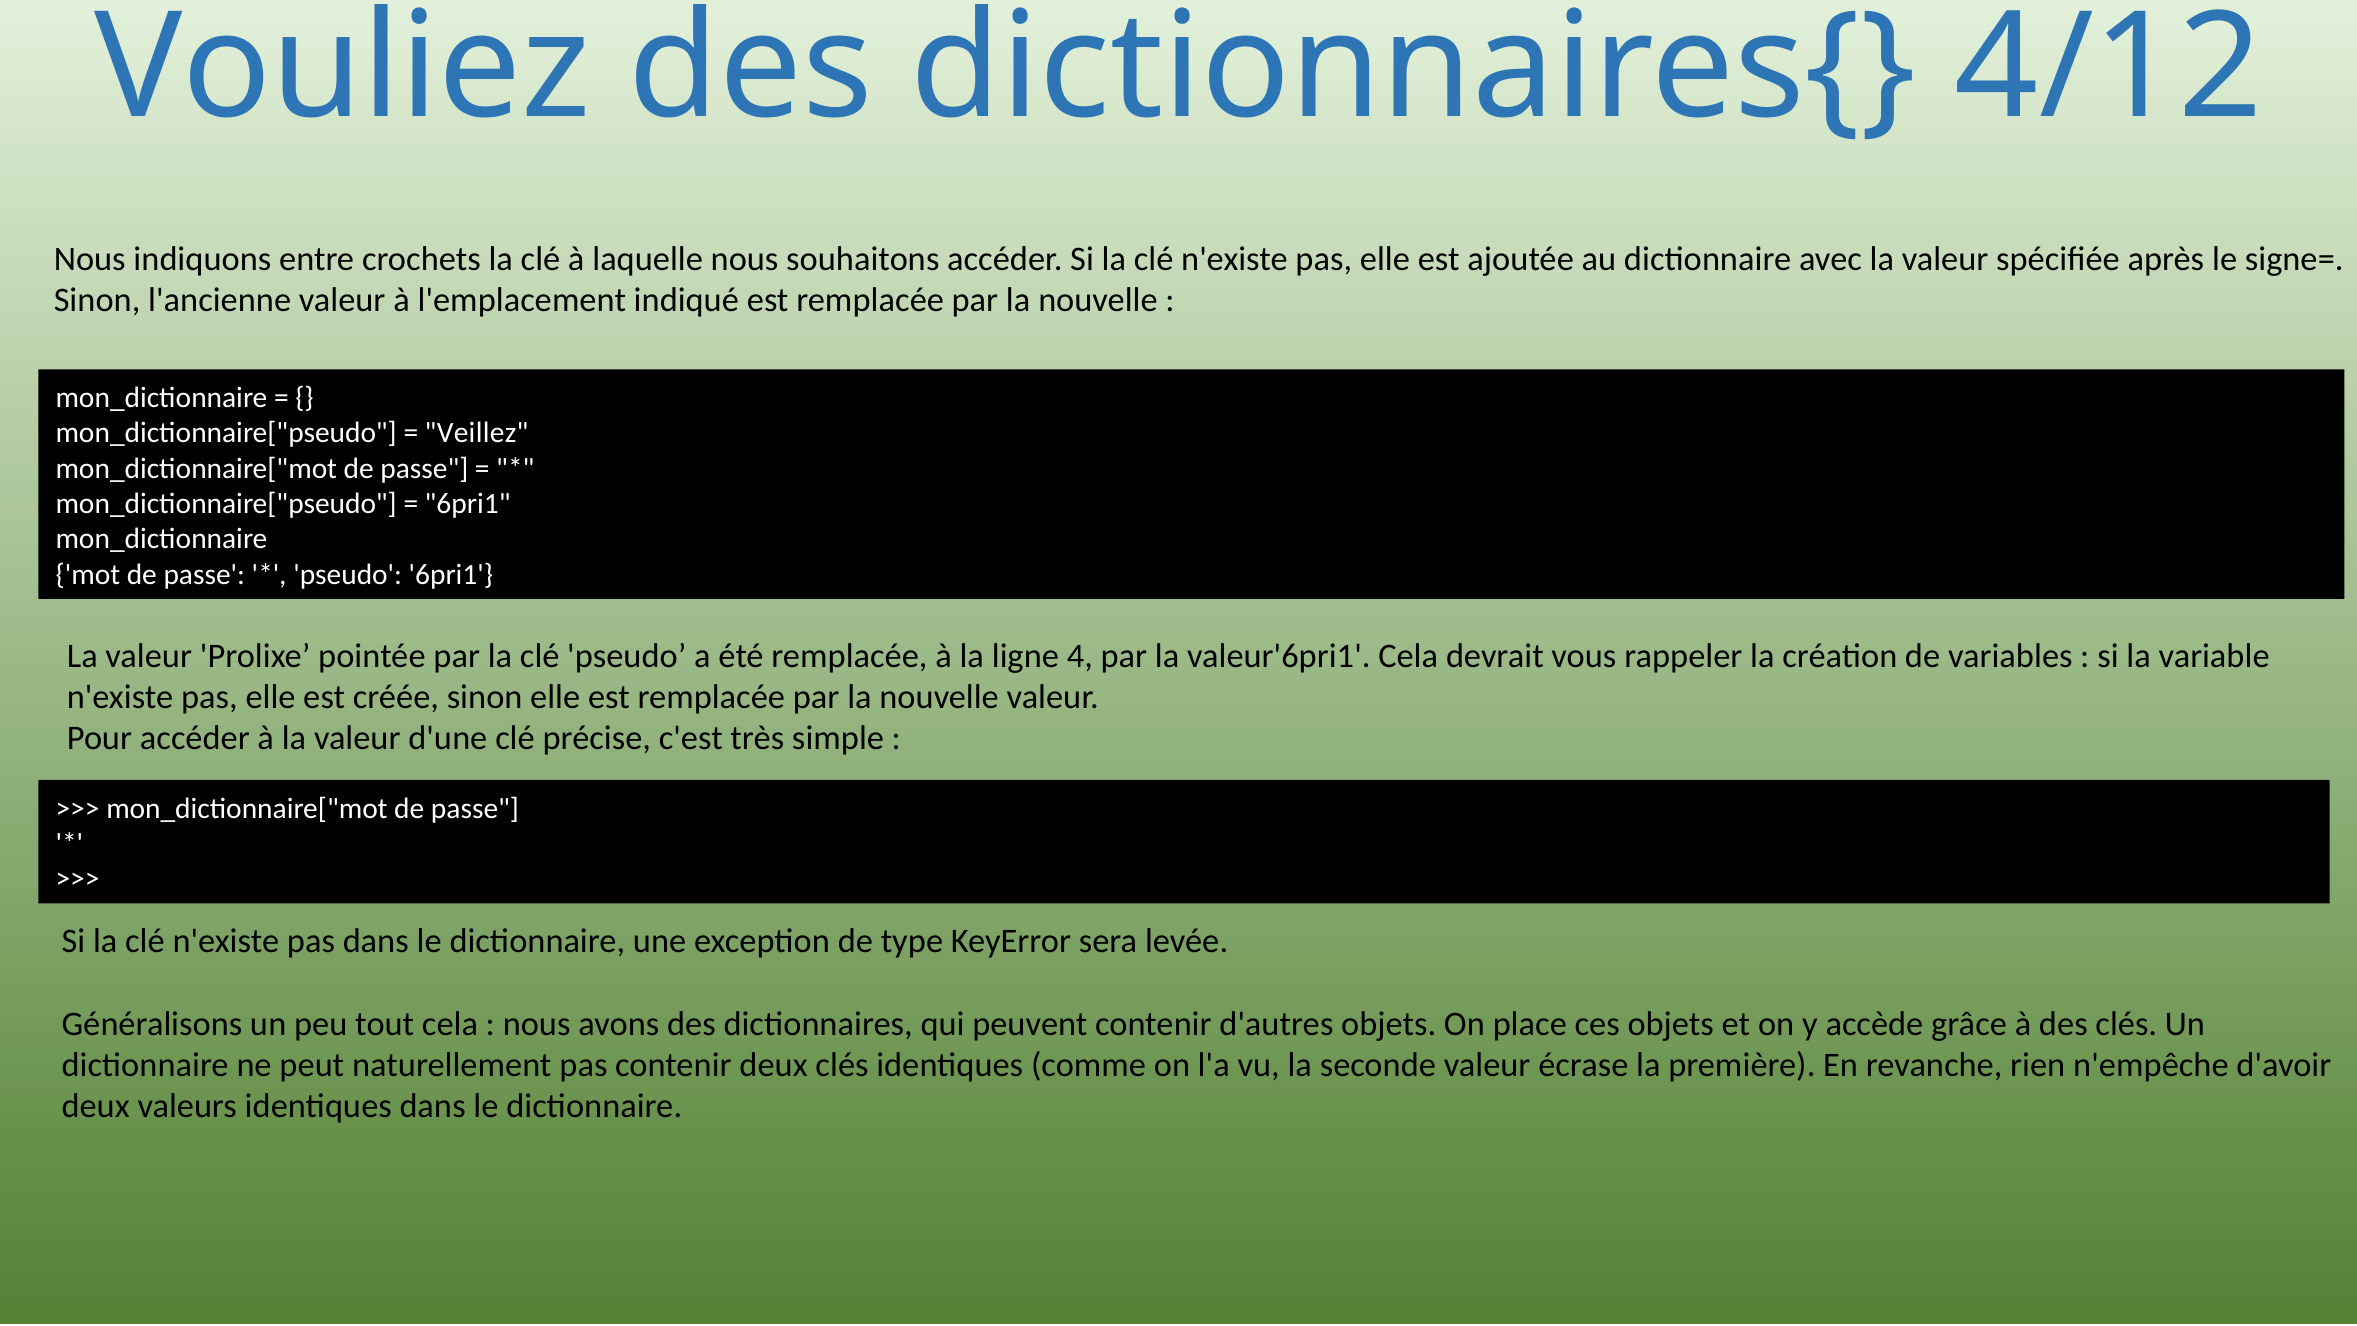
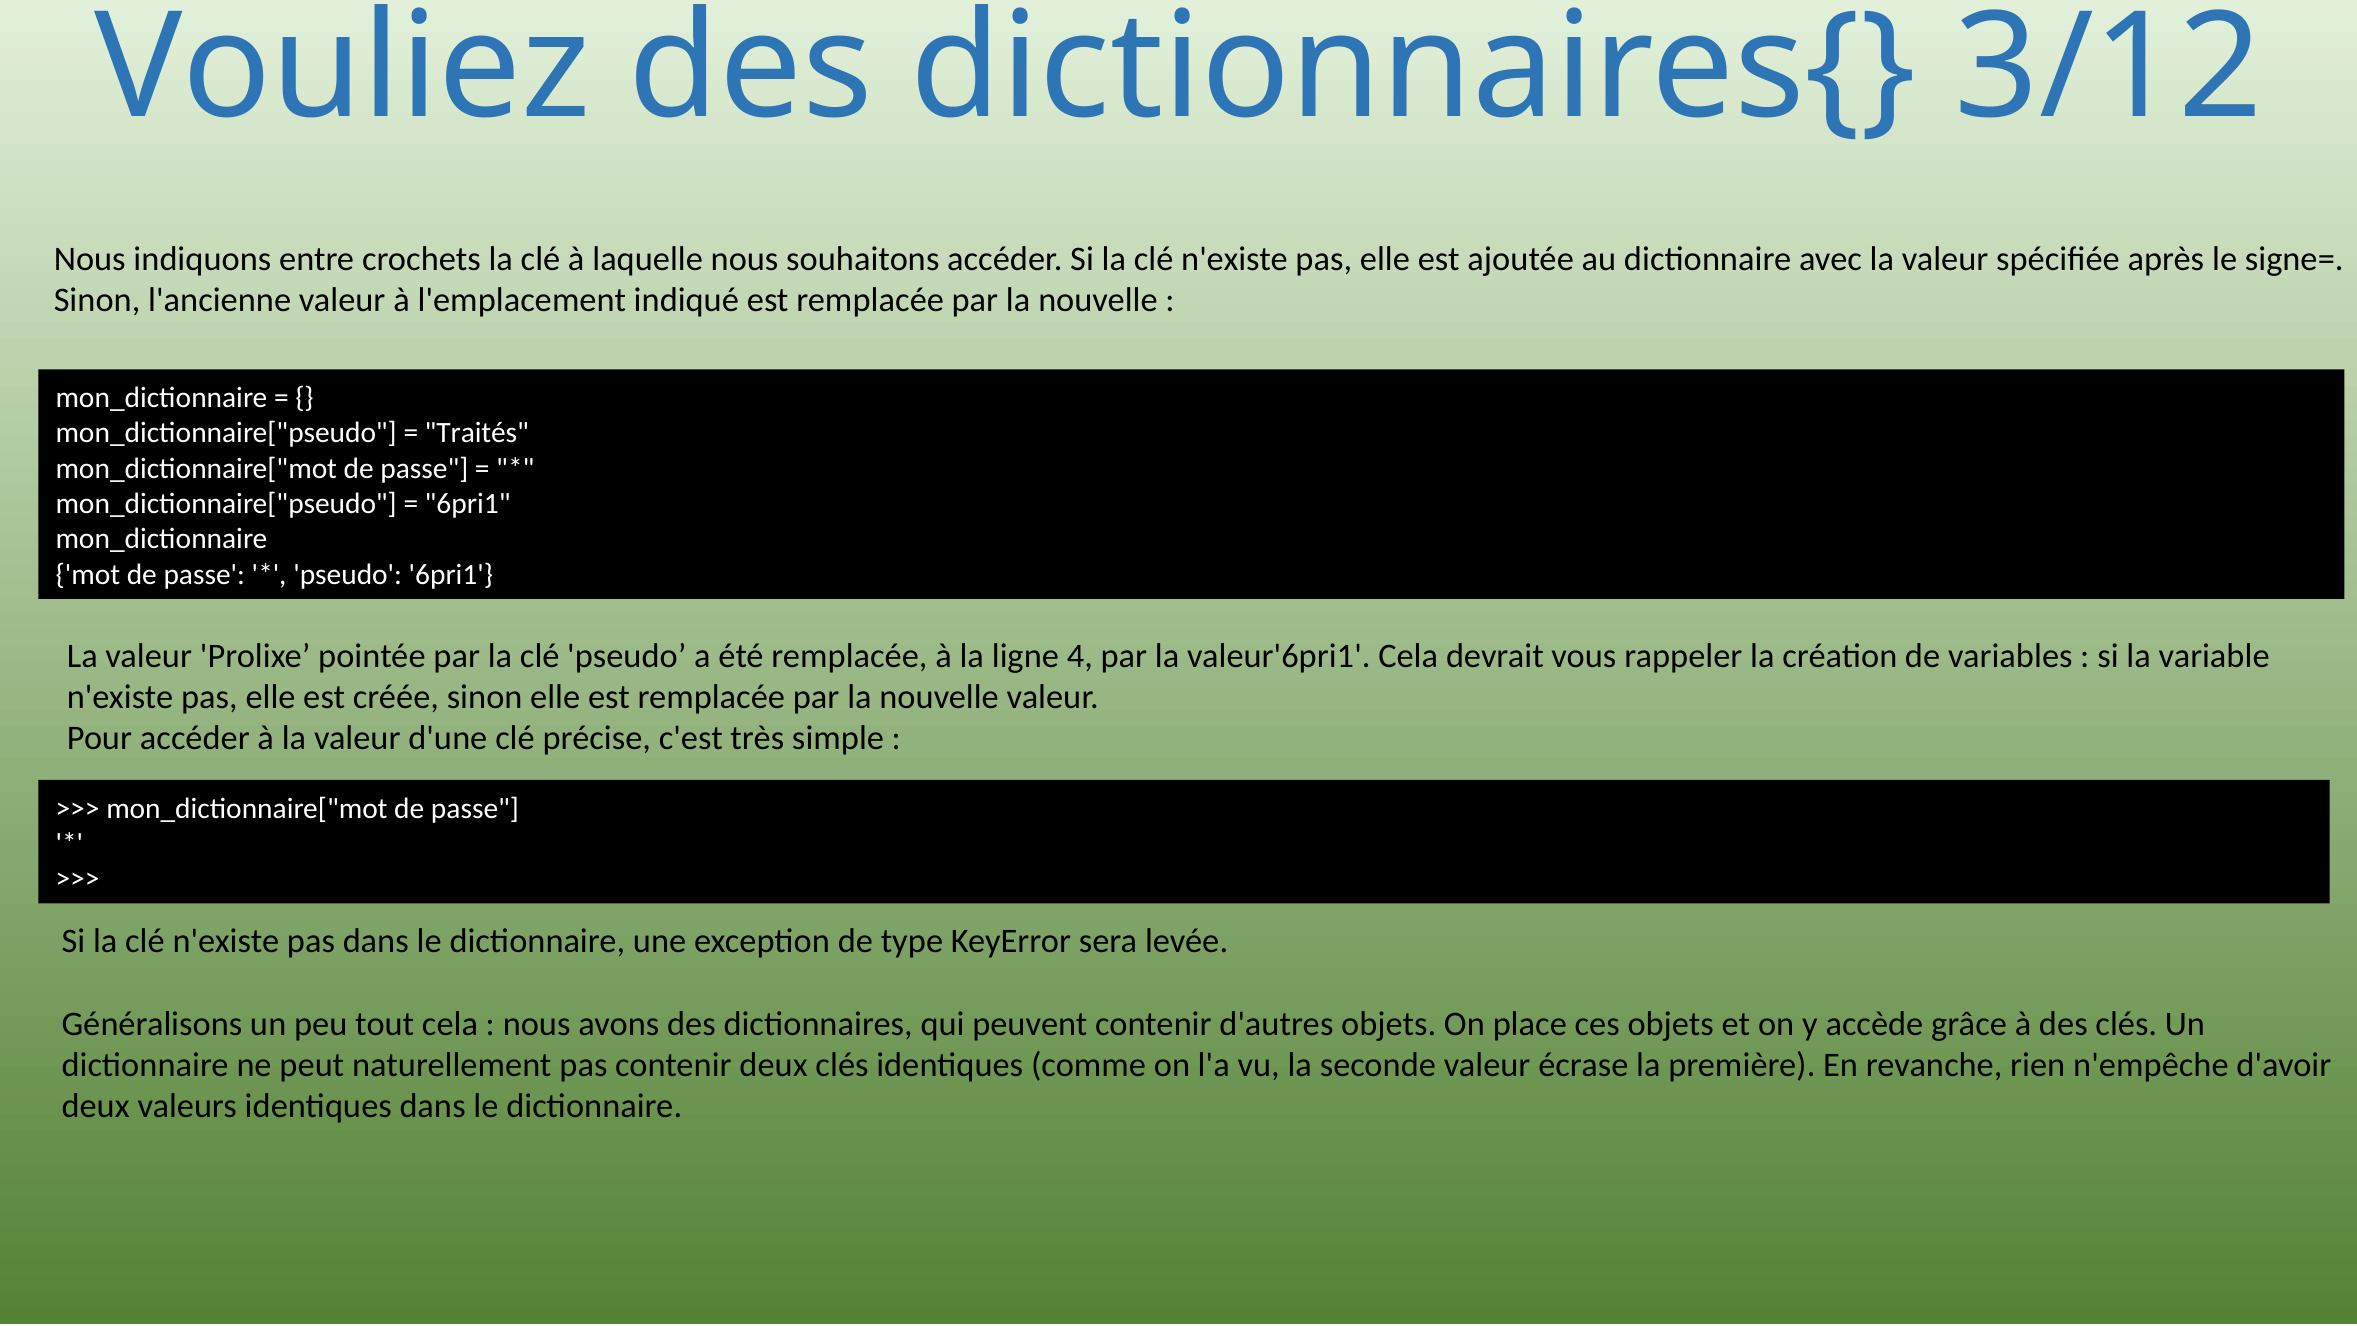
4/12: 4/12 -> 3/12 (2109, 68)
Veillez: Veillez -> Traités (477, 433)
